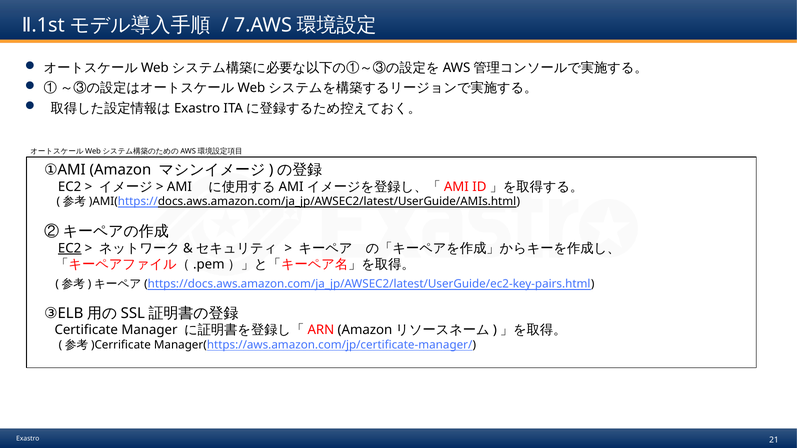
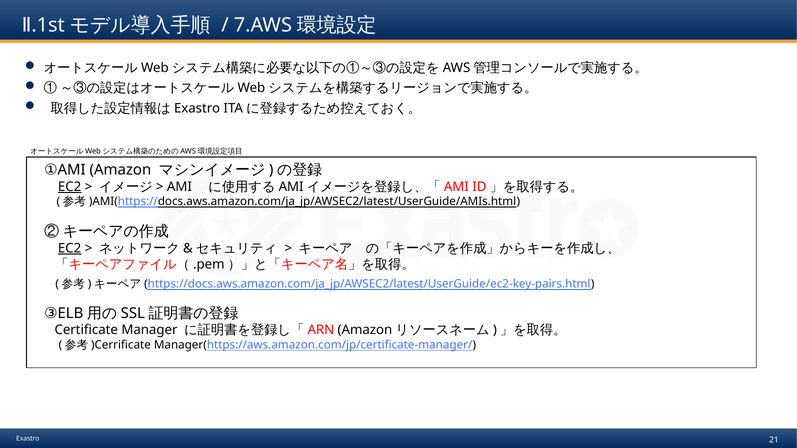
EC2 underline: none -> present (70, 187)
